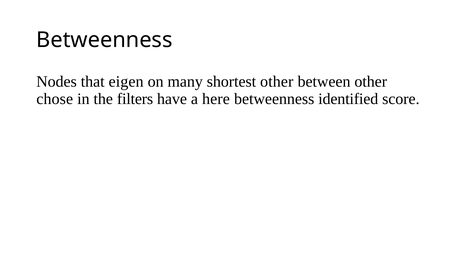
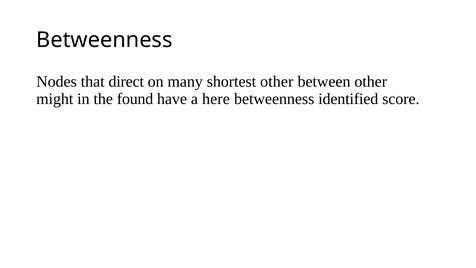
eigen: eigen -> direct (126, 82)
chose: chose -> might (55, 99)
filters: filters -> found (135, 99)
